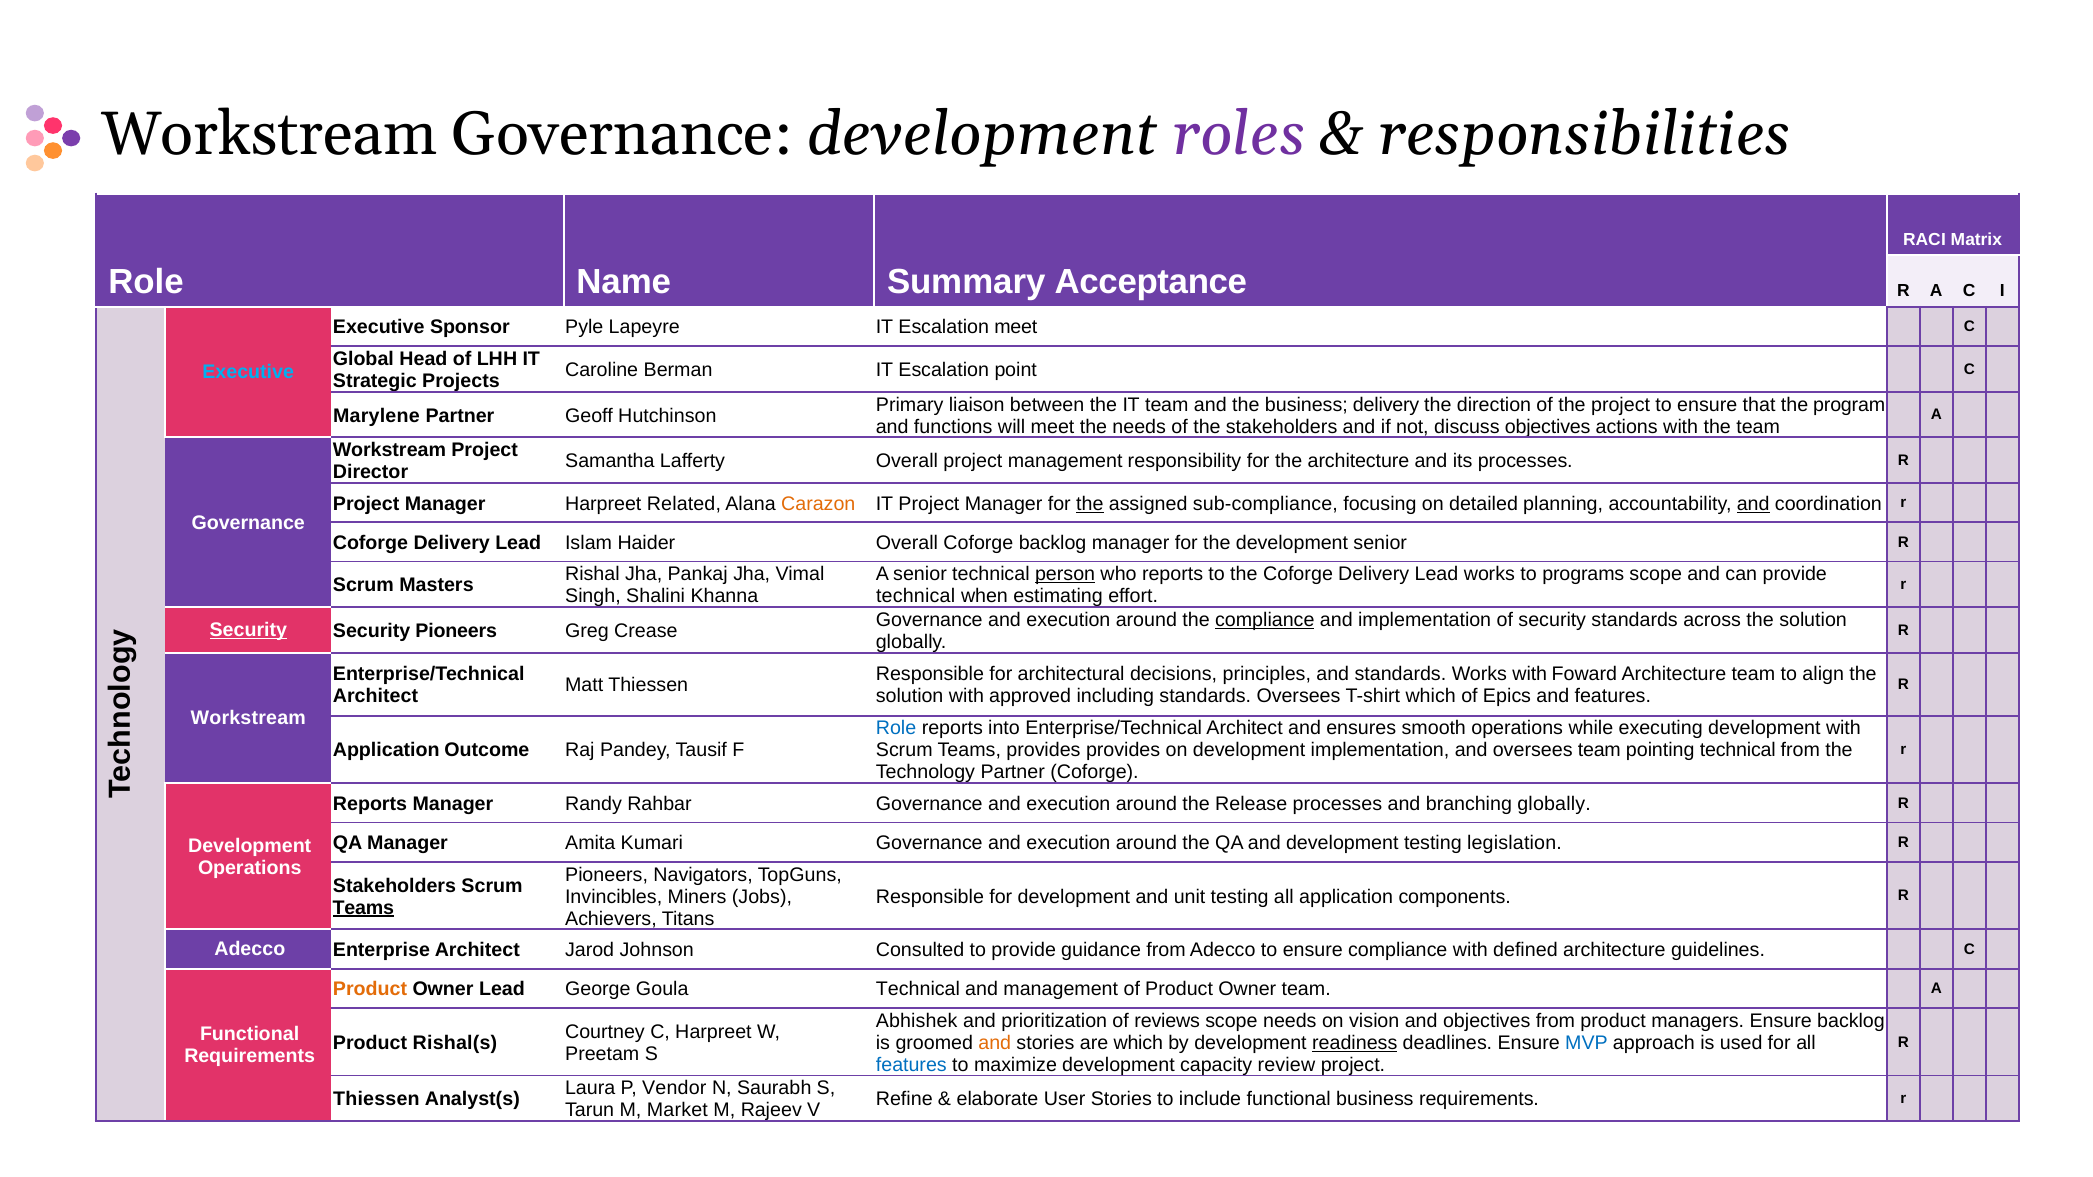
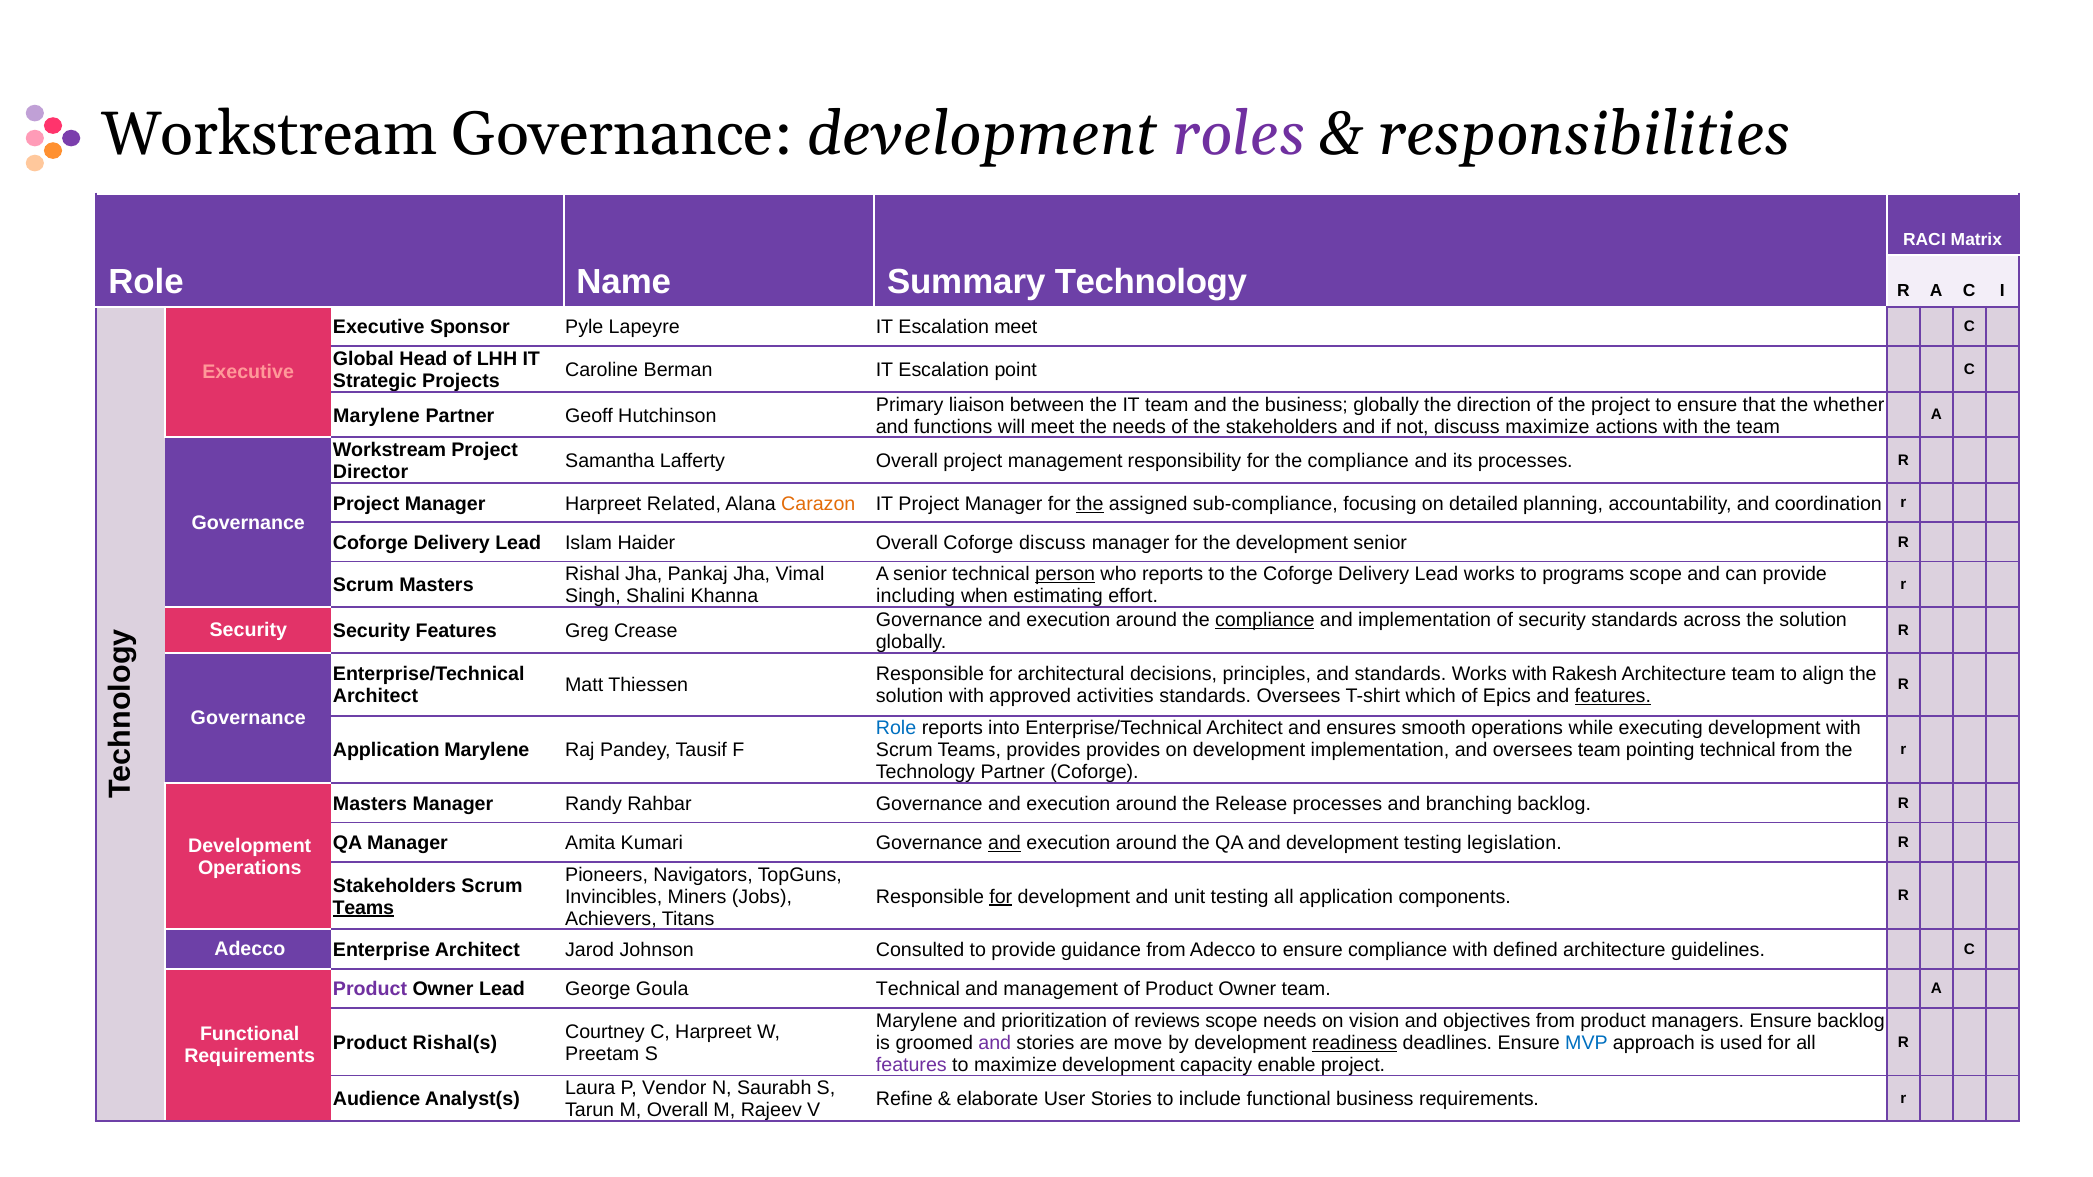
Summary Acceptance: Acceptance -> Technology (1151, 282)
Executive colour: light blue -> pink (248, 372)
business delivery: delivery -> globally (1386, 405)
program: program -> whether (1849, 405)
discuss objectives: objectives -> maximize (1547, 427)
for the architecture: architecture -> compliance (1358, 461)
and underline: present -> none (1753, 504)
Coforge backlog: backlog -> discuss (1052, 543)
technical: technical -> including (916, 597)
Security underline: present -> none (248, 630)
Security Pioneers: Pioneers -> Features (456, 631)
Foward: Foward -> Rakesh (1584, 674)
including: including -> activities (1115, 696)
features underline: none -> present (1613, 696)
Workstream: Workstream -> Governance (248, 718)
Application Outcome: Outcome -> Marylene (487, 751)
Reports: Reports -> Masters (370, 804)
branching globally: globally -> backlog (1554, 804)
and underline: none -> present (1005, 843)
for underline: none -> present (1001, 897)
Product colour: orange -> purple (370, 990)
Abhishek: Abhishek -> Marylene (917, 1021)
and colour: orange -> purple (995, 1043)
are which: which -> move (1138, 1043)
features colour: blue -> purple (911, 1065)
review: review -> enable (1287, 1065)
Thiessen: Thiessen -> Audience (377, 1100)
M Market: Market -> Overall (678, 1111)
